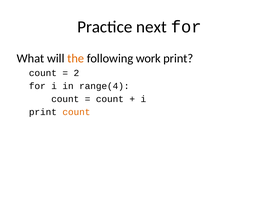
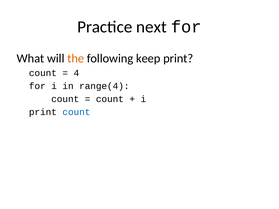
work: work -> keep (148, 59)
2: 2 -> 4 (76, 73)
count colour: orange -> blue (76, 112)
